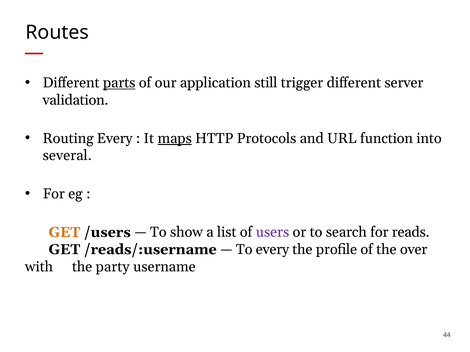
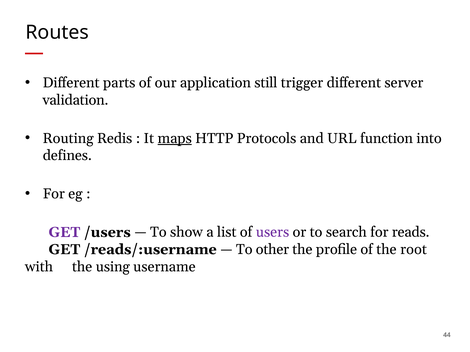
parts underline: present -> none (119, 83)
Routing Every: Every -> Redis (115, 139)
several: several -> defines (67, 156)
GET colour: orange -> purple (64, 233)
To every: every -> other (272, 250)
over: over -> root (414, 250)
party: party -> using (113, 267)
